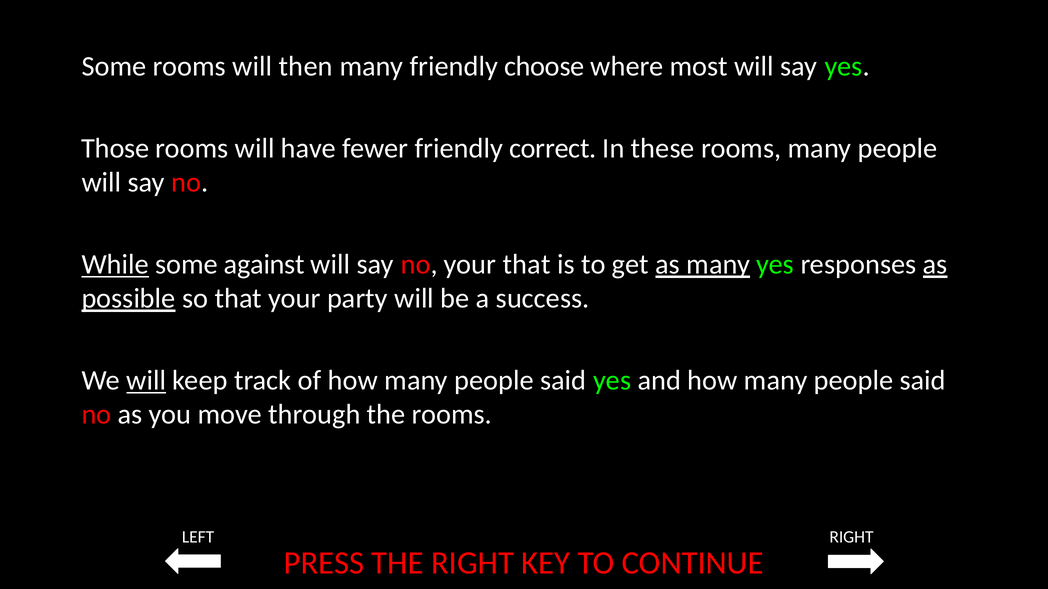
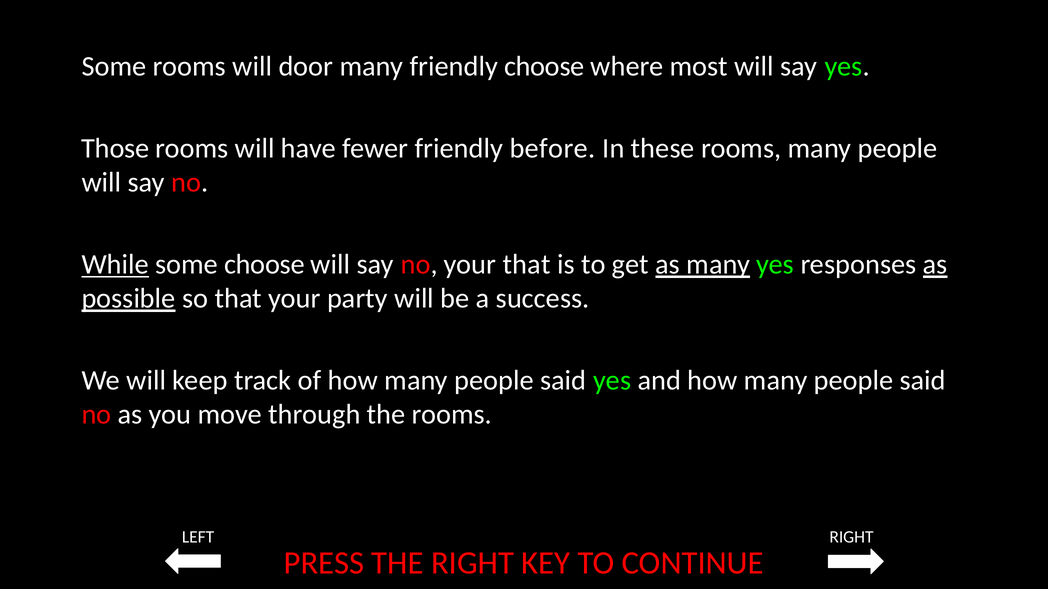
then: then -> door (306, 67)
correct: correct -> before (553, 149)
some against: against -> choose (264, 265)
will underline: present -> none (146, 381)
